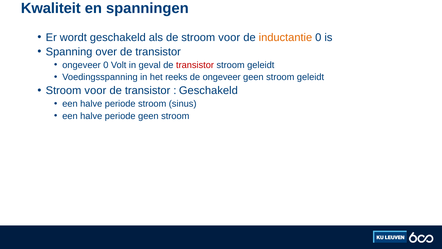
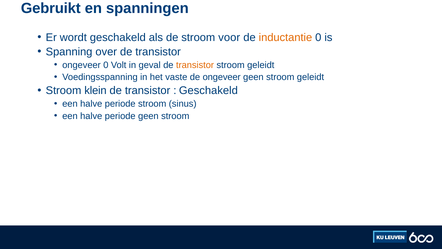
Kwaliteit: Kwaliteit -> Gebruikt (51, 8)
transistor colour: red -> orange (195, 65)
reeks: reeks -> vaste (176, 77)
voor: voor -> klein (95, 90)
